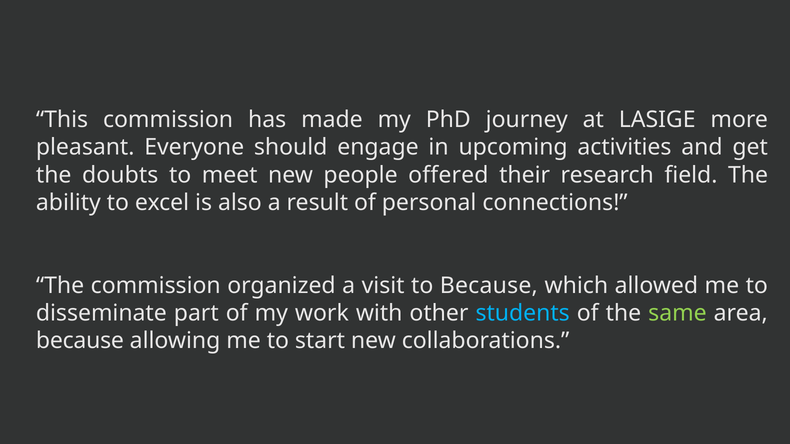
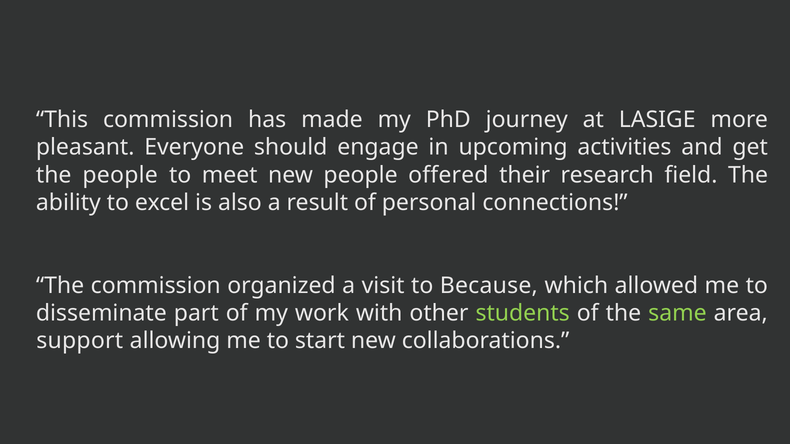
the doubts: doubts -> people (120, 175)
students colour: light blue -> light green (523, 313)
because: because -> support (80, 341)
